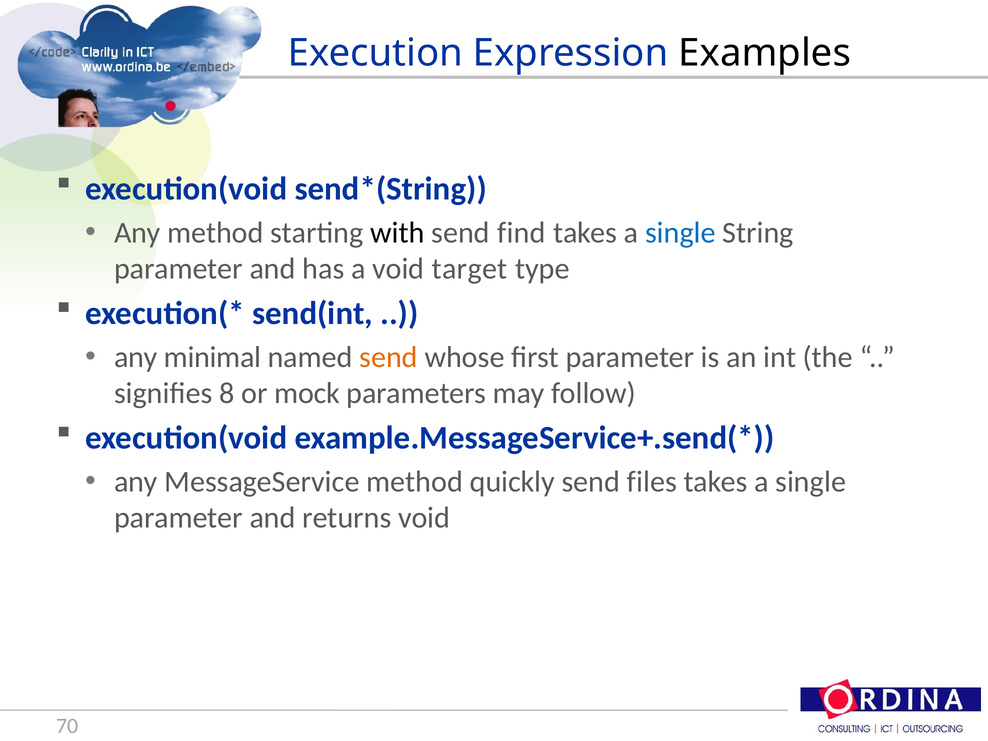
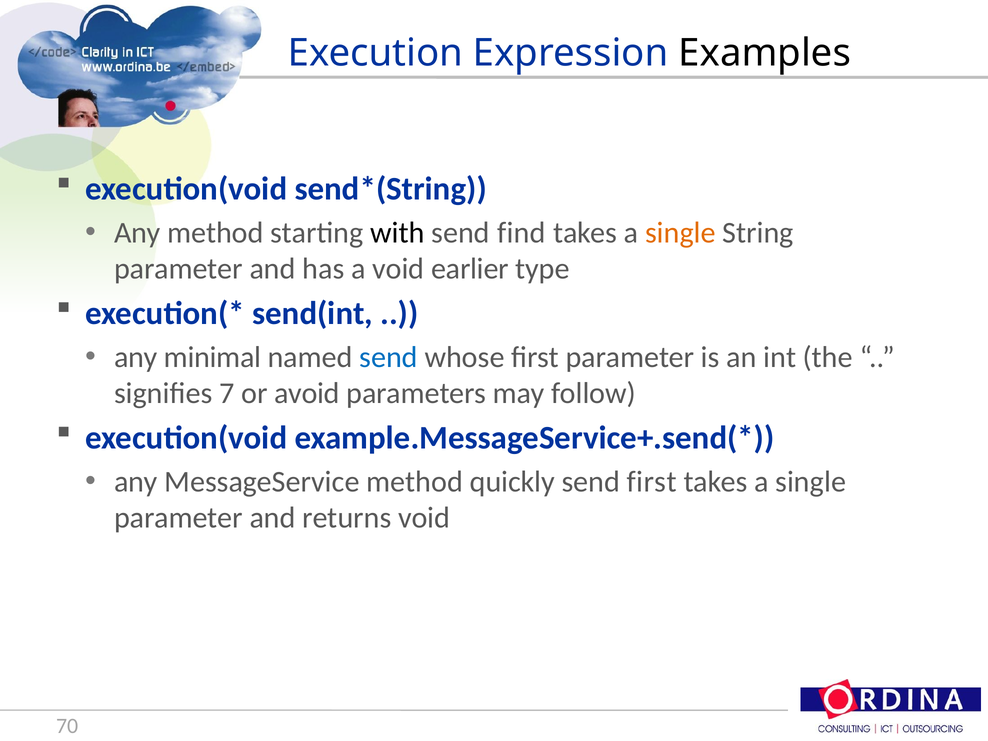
single colour: blue -> orange (680, 233)
target: target -> earlier (470, 269)
send colour: orange -> blue (389, 357)
8: 8 -> 7 (227, 393)
mock: mock -> avoid (307, 393)
send files: files -> first (652, 482)
